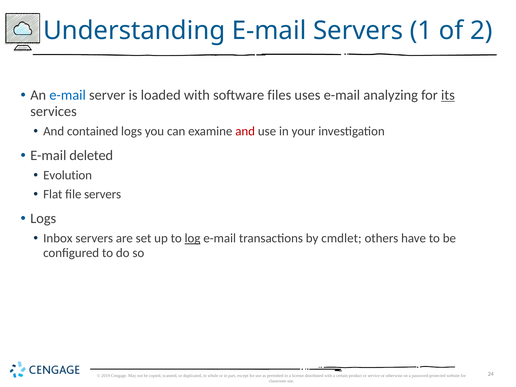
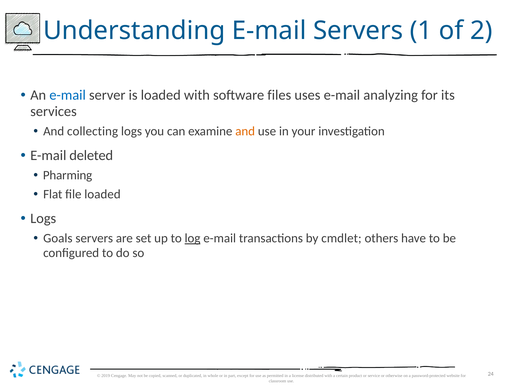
its underline: present -> none (448, 95)
contained: contained -> collecting (93, 131)
and colour: red -> orange (245, 131)
Evolution: Evolution -> Pharming (68, 175)
file servers: servers -> loaded (103, 194)
Inbox: Inbox -> Goals (58, 238)
